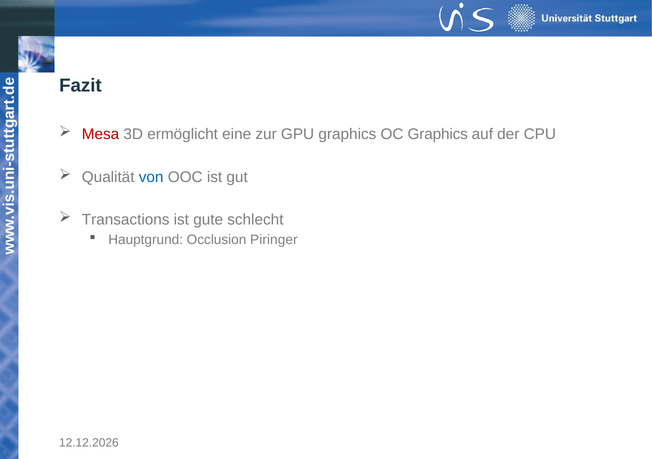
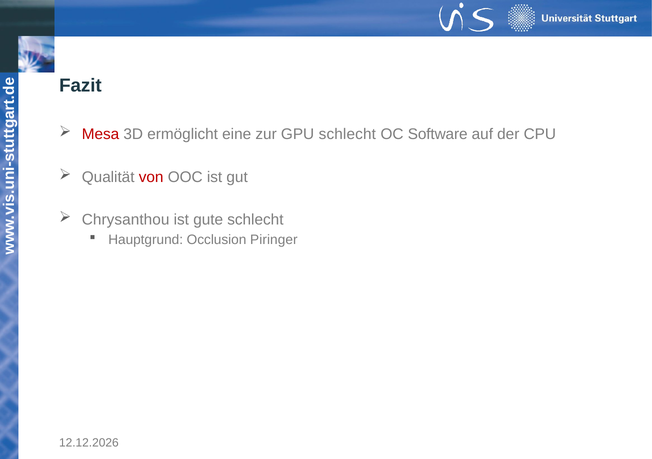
GPU graphics: graphics -> schlecht (347, 134)
OC Graphics: Graphics -> Software (438, 134)
von colour: blue -> red (151, 177)
Transactions: Transactions -> Chrysanthou (126, 220)
